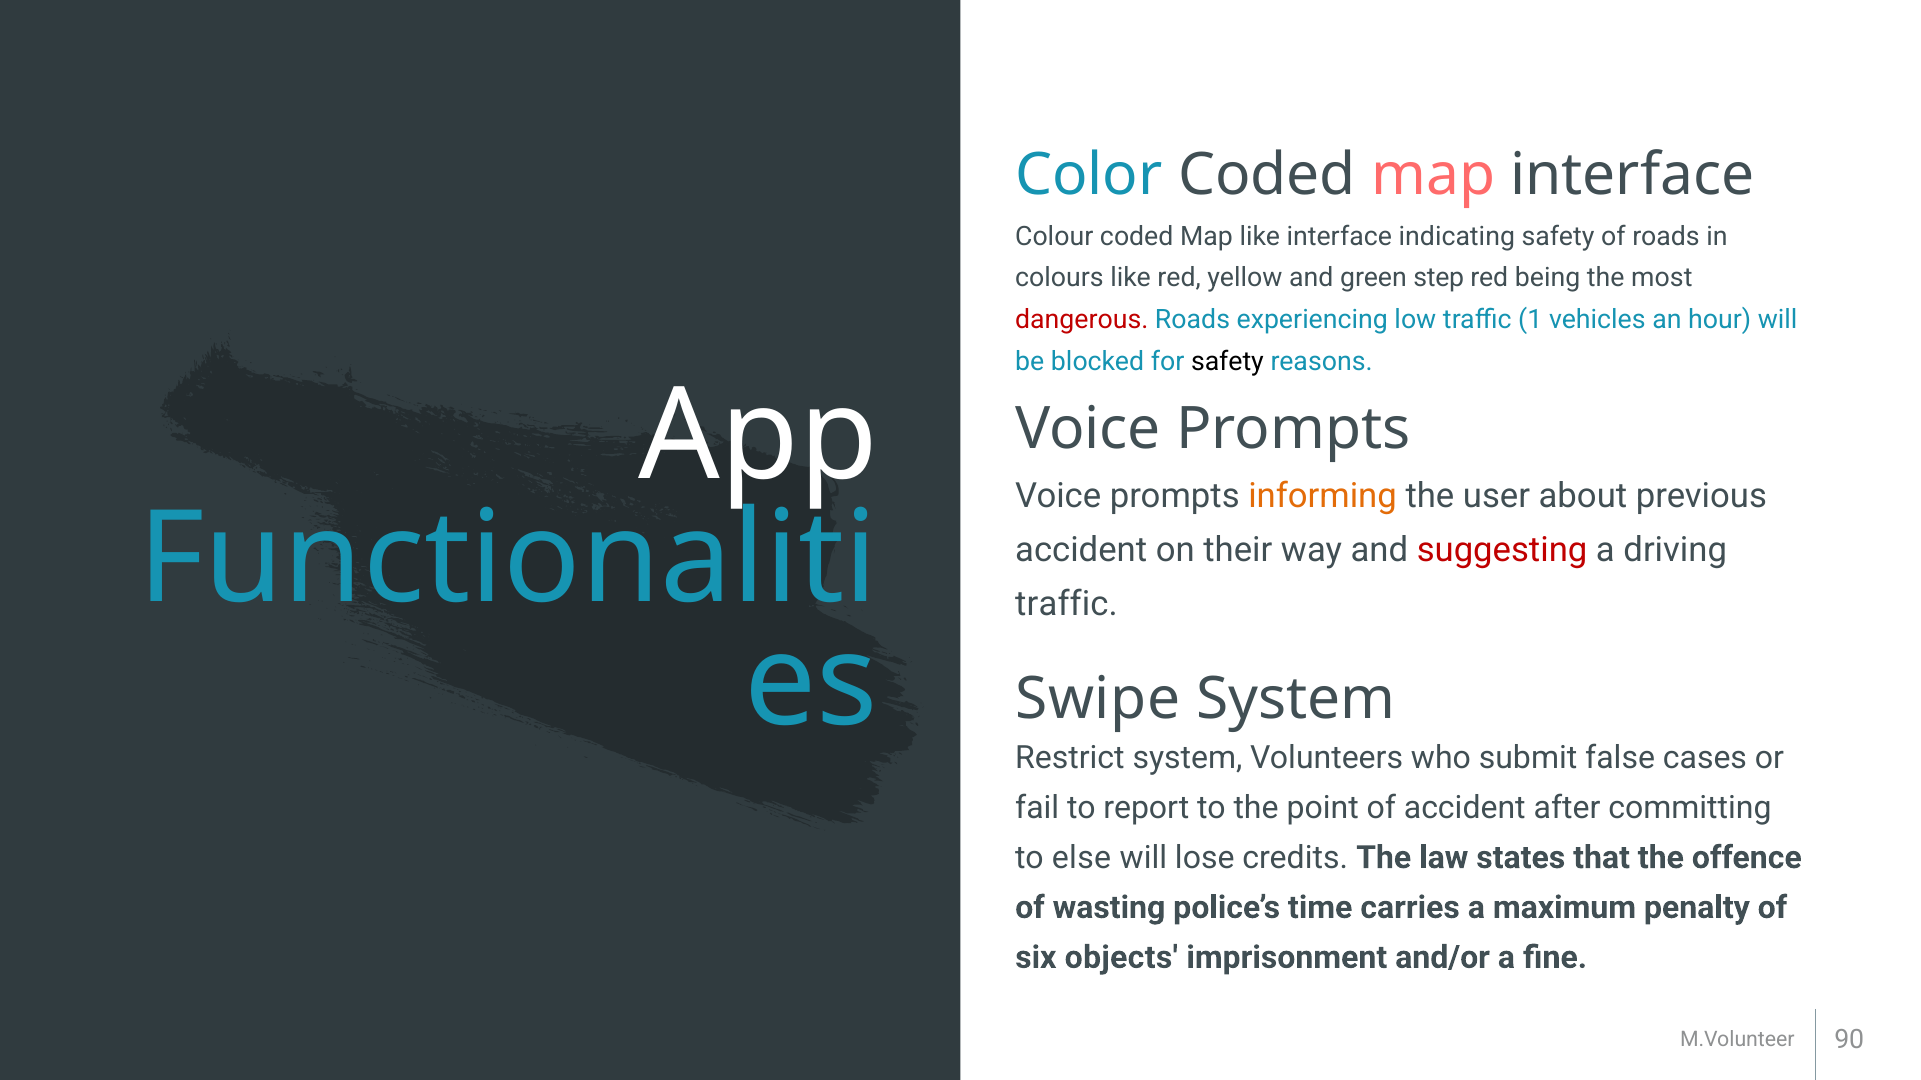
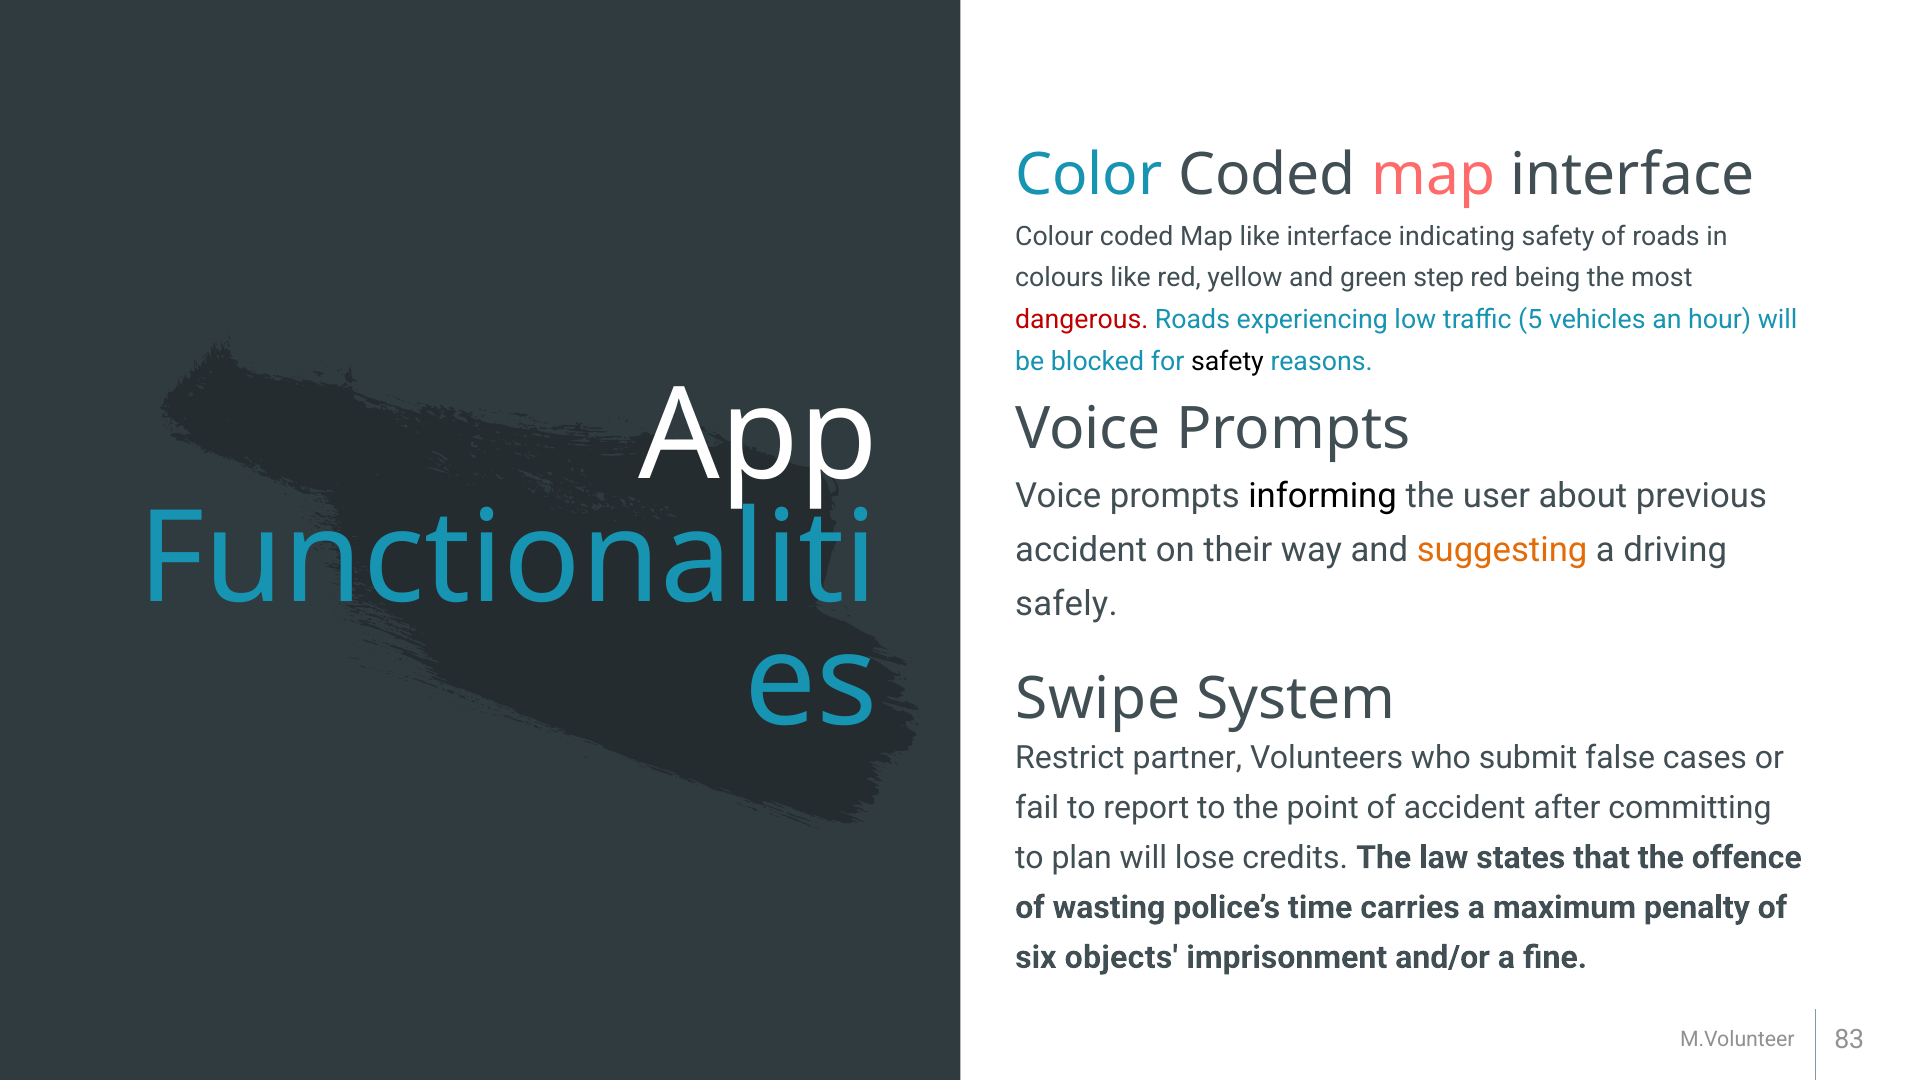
1: 1 -> 5 (1530, 320)
informing colour: orange -> black (1323, 497)
suggesting colour: red -> orange (1502, 551)
traffic: traffic -> safely (1066, 605)
Restrict system: system -> partner (1187, 758)
else: else -> plan (1082, 858)
90: 90 -> 83 (1849, 1040)
